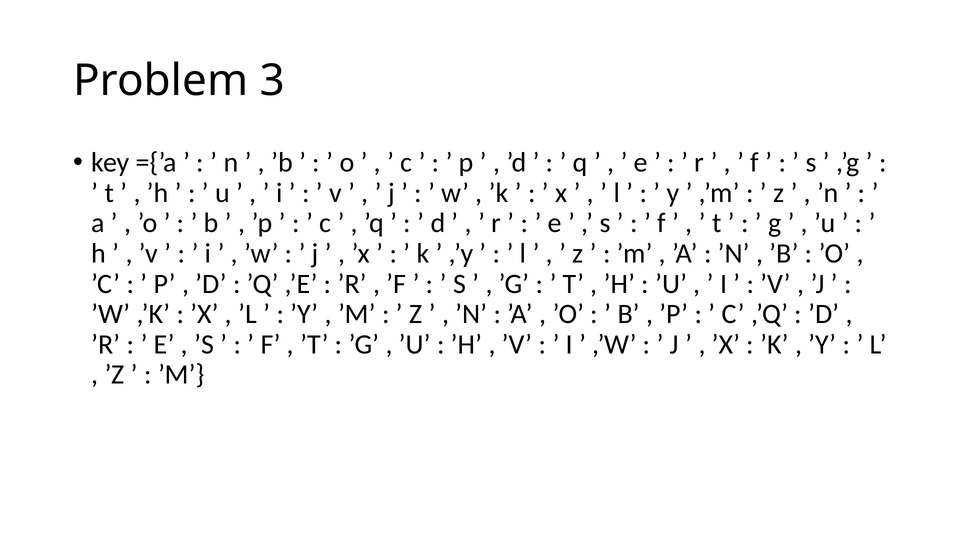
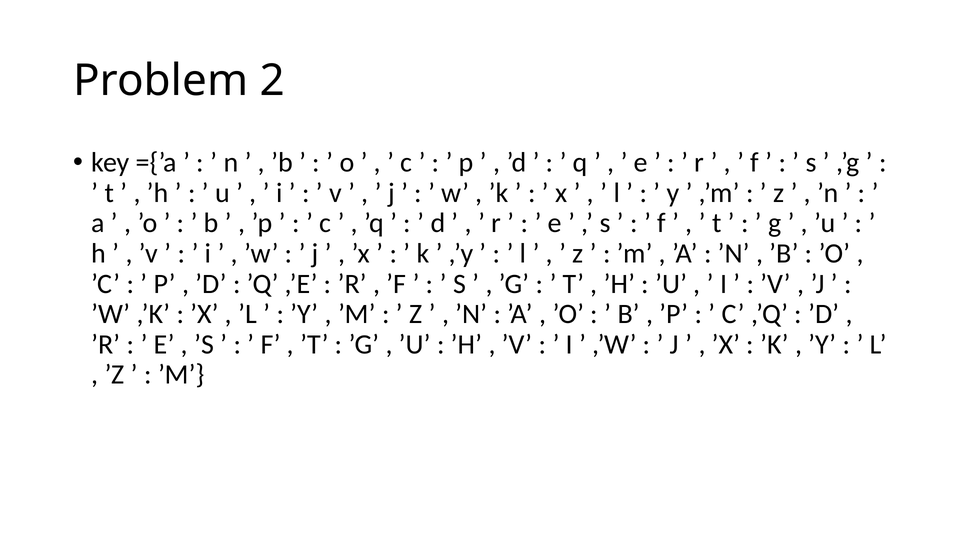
3: 3 -> 2 (272, 81)
